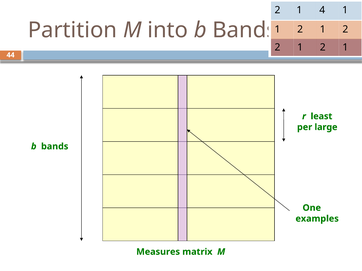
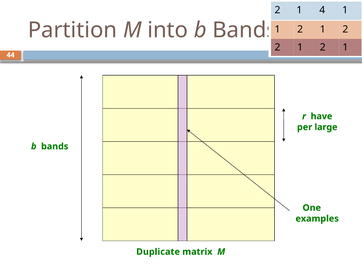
least: least -> have (321, 116)
Measures: Measures -> Duplicate (158, 252)
